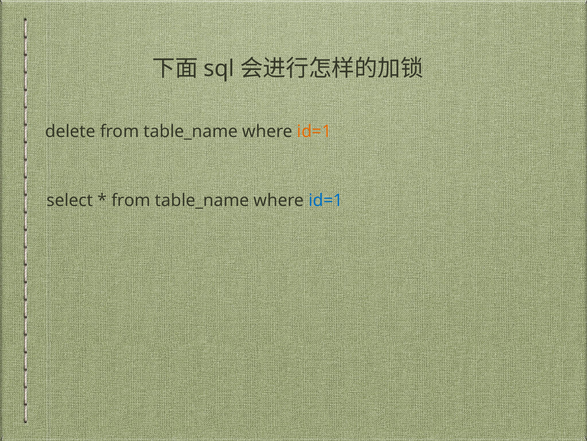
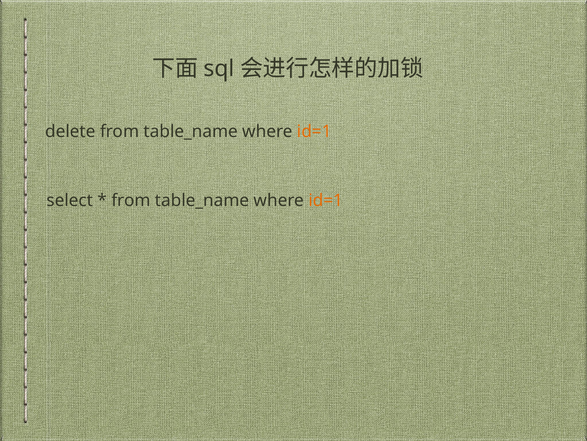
id=1 colour: blue -> orange (326, 200)
